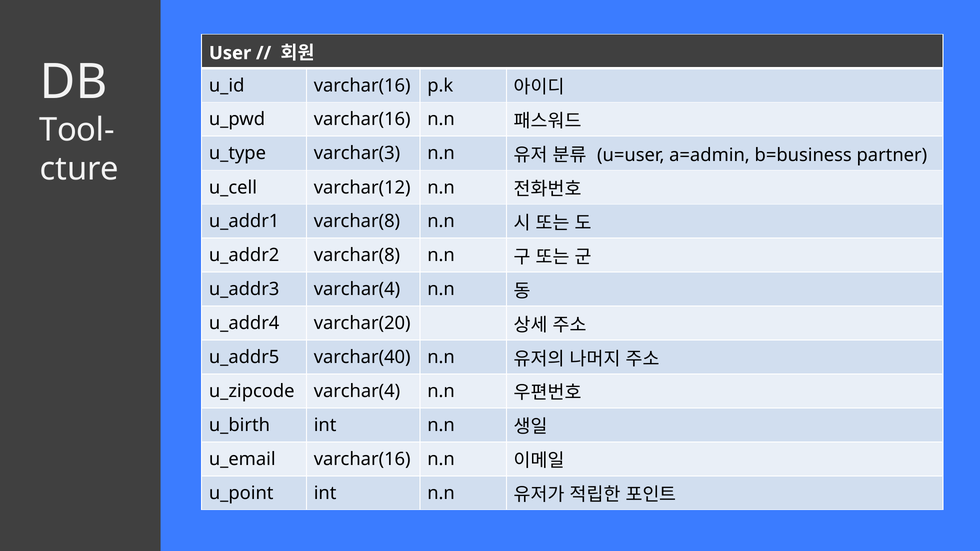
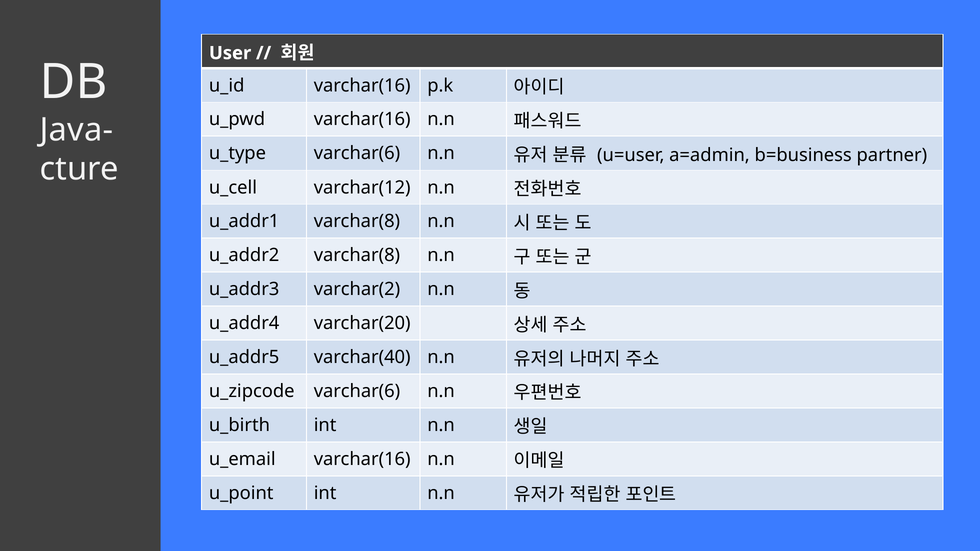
Tool-: Tool- -> Java- (77, 130)
varchar(3: varchar(3 -> varchar(6 (357, 153)
varchar(4: varchar(4 -> varchar(2 (357, 289)
varchar(4: varchar(4 -> varchar(6 (357, 391)
